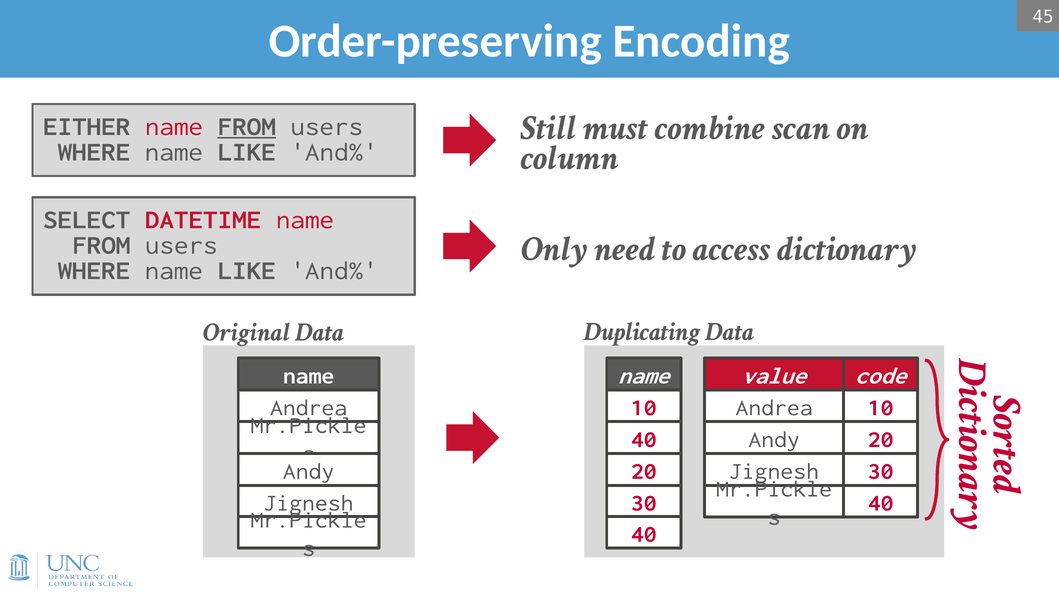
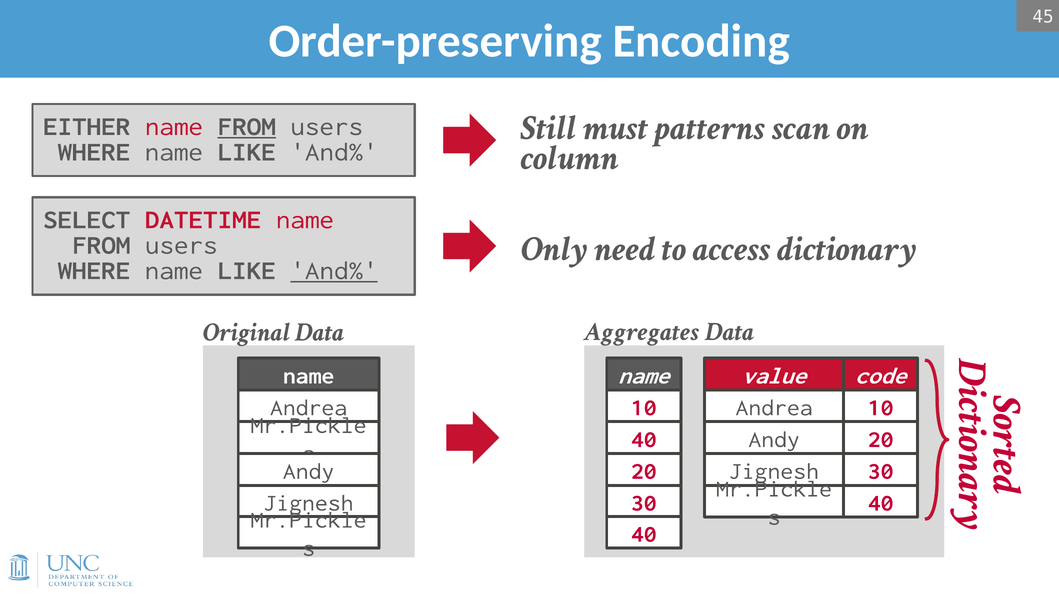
combine: combine -> patterns (710, 128)
And% underline: none -> present (334, 270)
Duplicating: Duplicating -> Aggregates (642, 331)
